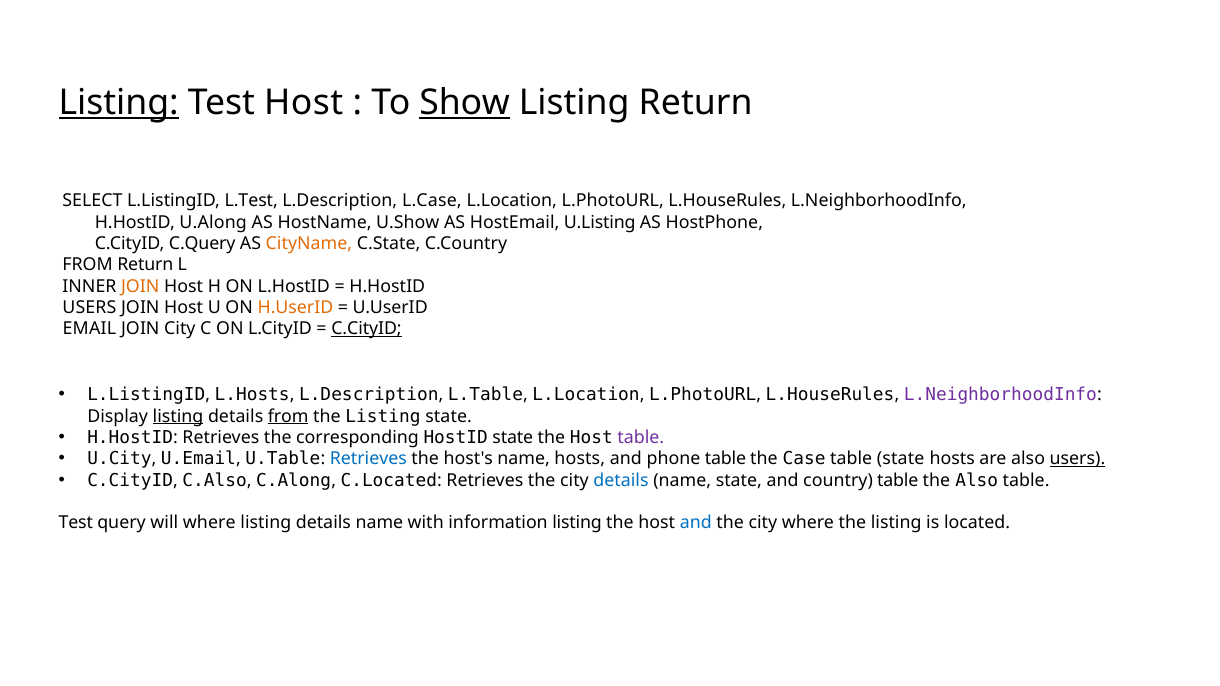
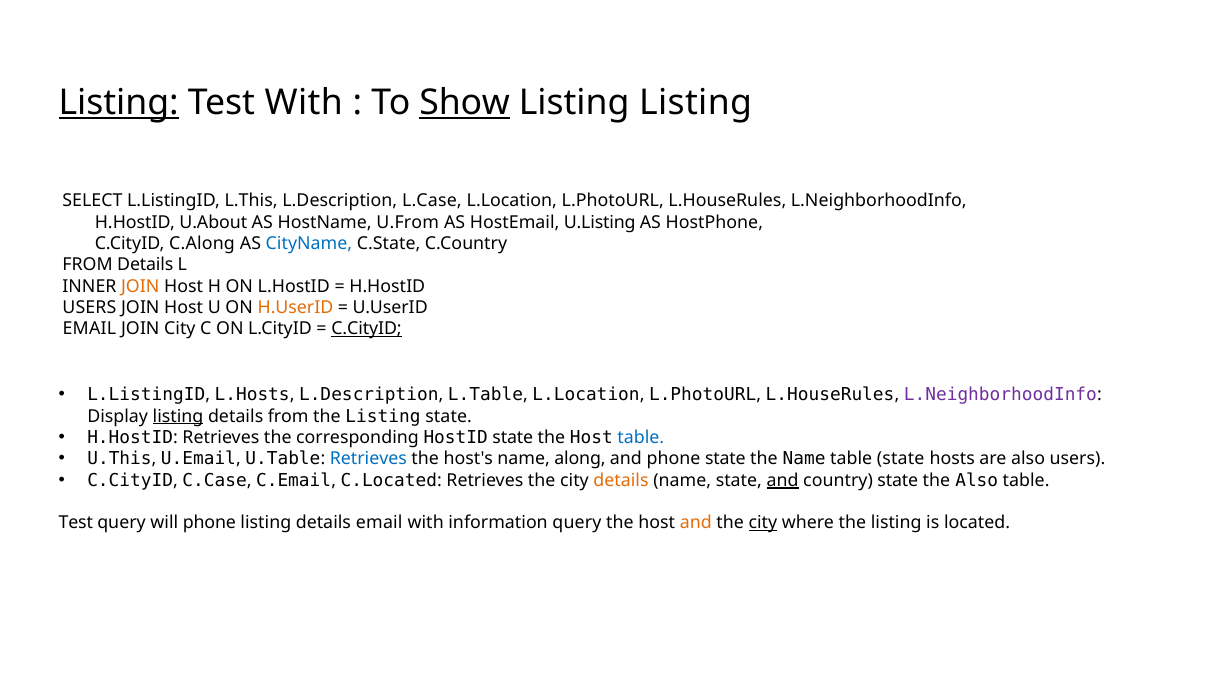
Test Host: Host -> With (304, 103)
Listing Return: Return -> Listing (696, 103)
L.Test: L.Test -> L.This (251, 201)
U.Along: U.Along -> U.About (213, 222)
U.Show: U.Show -> U.From (408, 222)
C.Query: C.Query -> C.Along (202, 244)
CityName colour: orange -> blue (309, 244)
FROM Return: Return -> Details (145, 265)
from underline: present -> none (288, 416)
table colour: purple -> blue (641, 438)
U.City: U.City -> U.This (119, 459)
name hosts: hosts -> along (580, 459)
phone table: table -> state (725, 459)
the Case: Case -> Name (804, 459)
users underline: present -> none (1077, 459)
C.Also: C.Also -> C.Case (215, 481)
C.Along: C.Along -> C.Email (294, 481)
details colour: blue -> orange (621, 481)
and underline: none -> present (783, 481)
country table: table -> state (898, 481)
will where: where -> phone (209, 523)
listing details name: name -> email (379, 523)
information listing: listing -> query (577, 523)
and colour: blue -> orange (696, 523)
city underline: none -> present (763, 523)
